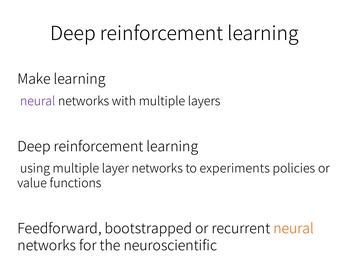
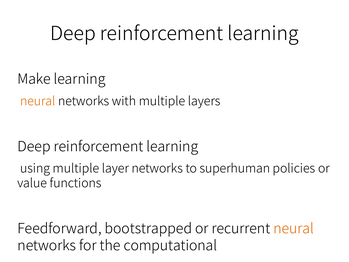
neural colour: purple -> orange (38, 101)
experiments: experiments -> superhuman (235, 168)
neuroscientific: neuroscientific -> computational (170, 245)
